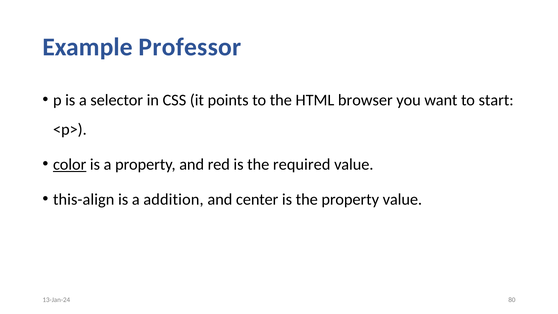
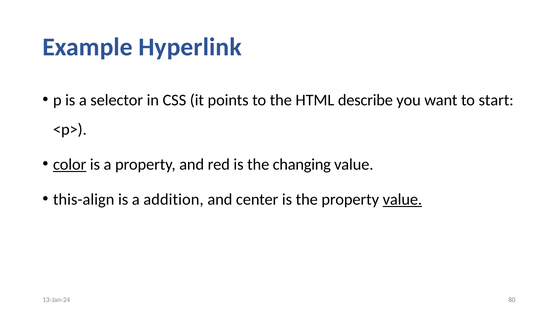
Professor: Professor -> Hyperlink (190, 47)
browser: browser -> describe (365, 100)
required: required -> changing (302, 164)
value underline: none -> present (402, 199)
